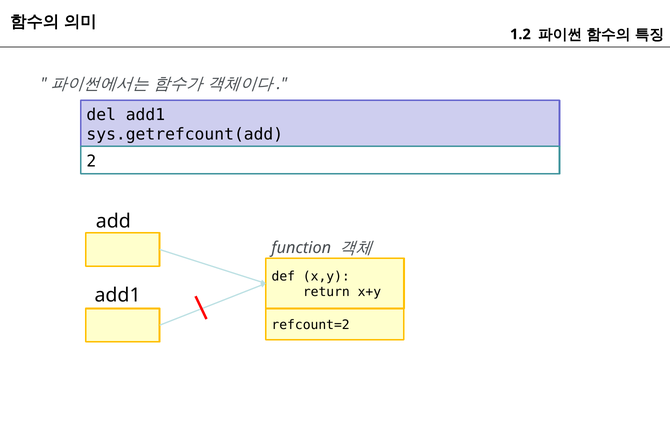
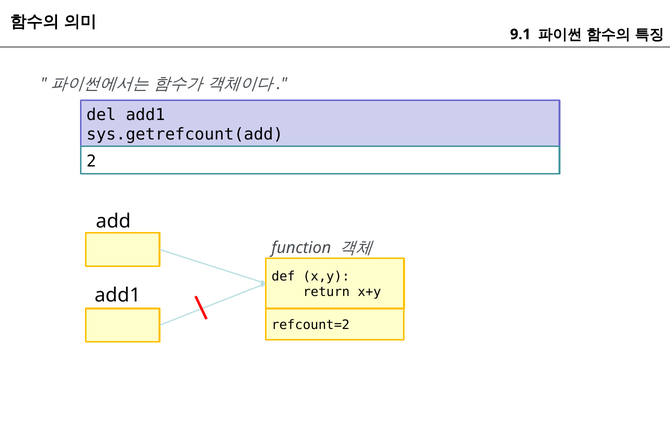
1.2: 1.2 -> 9.1 (520, 34)
